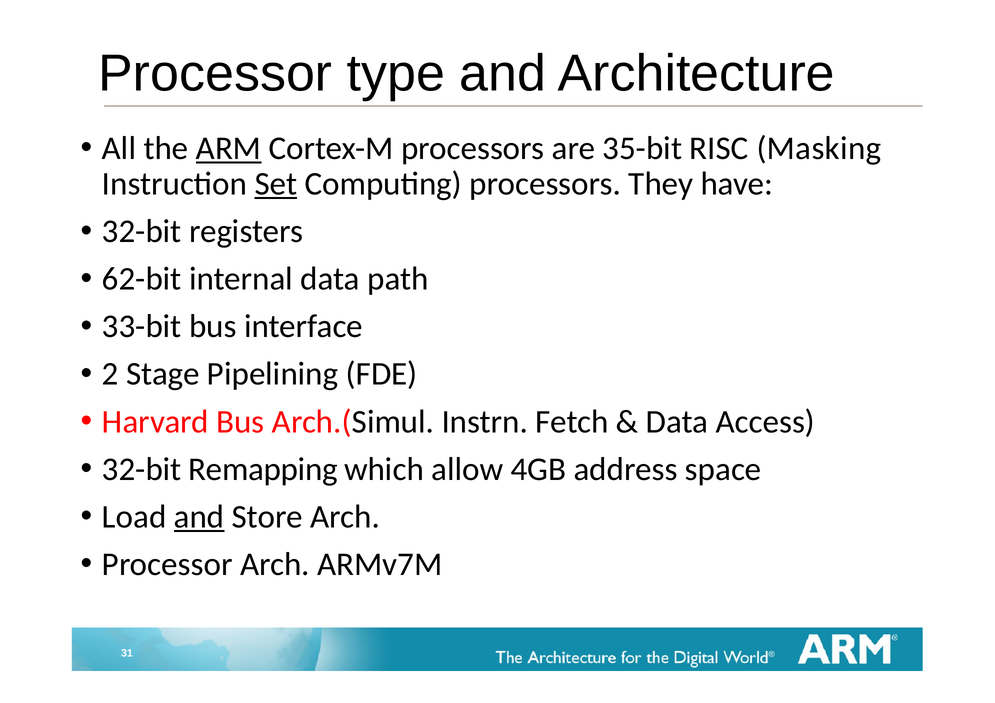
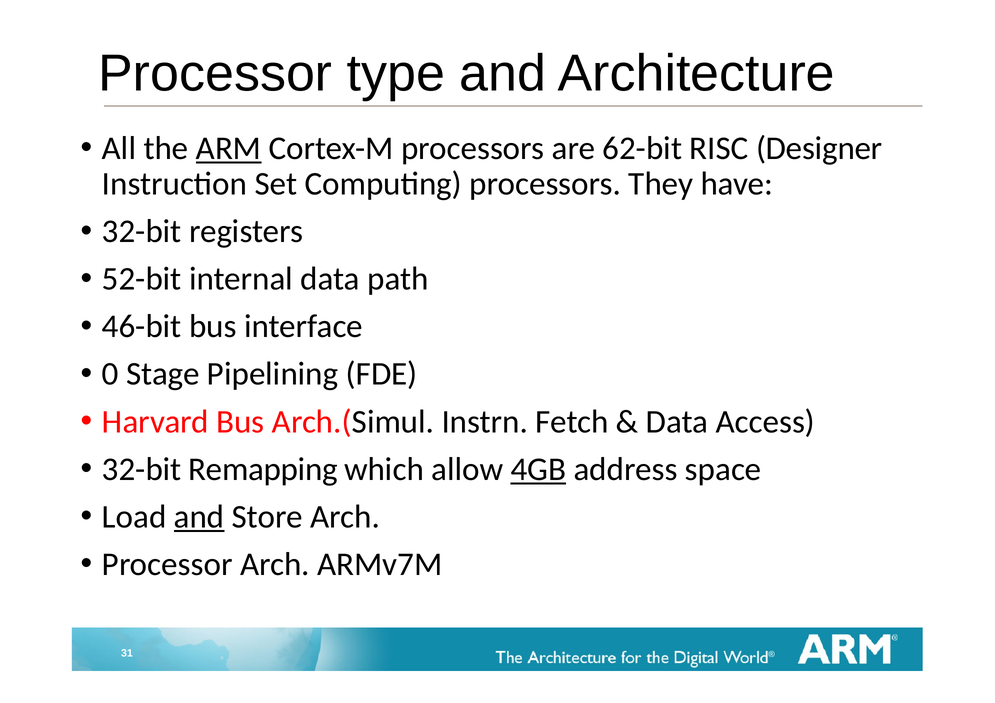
35-bit: 35-bit -> 62-bit (642, 148)
Masking: Masking -> Designer (819, 148)
Set underline: present -> none (276, 184)
62-bit: 62-bit -> 52-bit (142, 279)
33-bit: 33-bit -> 46-bit (142, 327)
2: 2 -> 0 (110, 374)
4GB underline: none -> present (538, 469)
